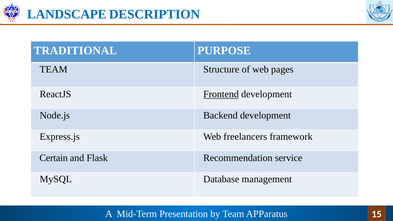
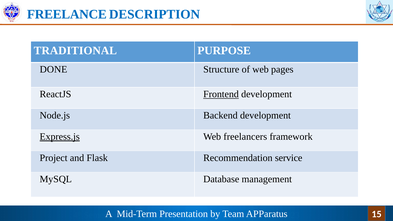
LANDSCAPE: LANDSCAPE -> FREELANCE (67, 14)
TEAM: TEAM -> DONE (54, 70)
Express.js underline: none -> present (60, 137)
Certain: Certain -> Project (54, 158)
